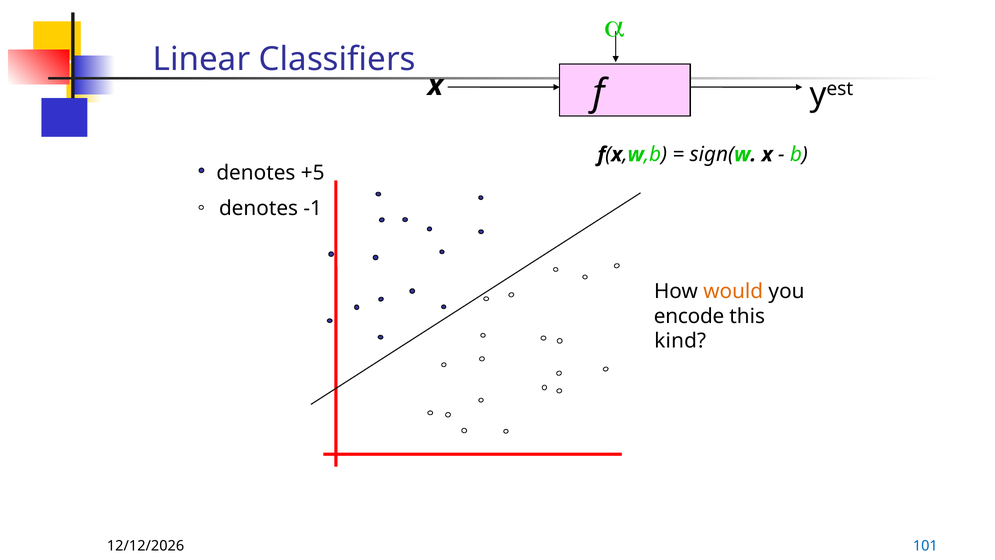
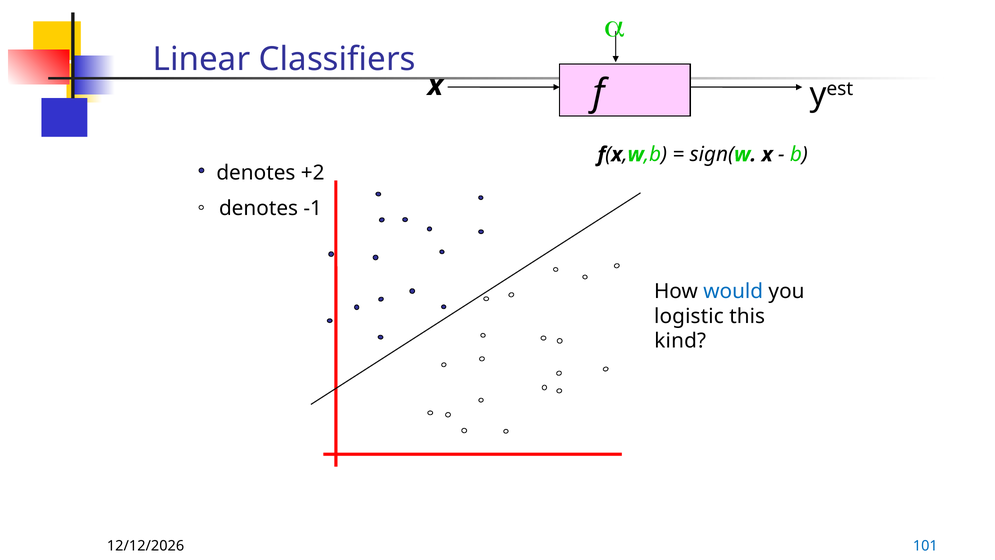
+5: +5 -> +2 (313, 173)
would colour: orange -> blue (733, 291)
encode: encode -> logistic (689, 316)
